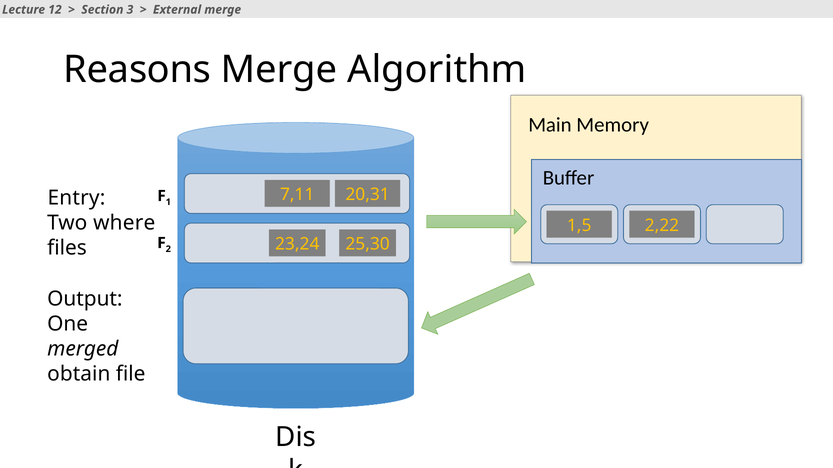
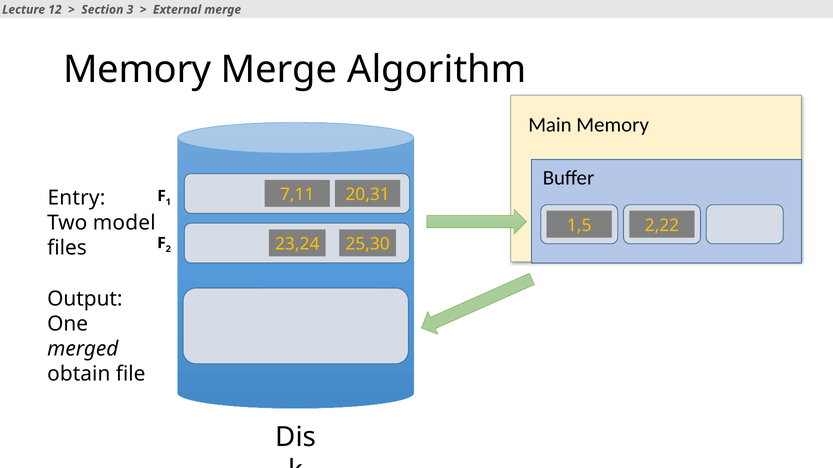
Reasons: Reasons -> Memory (137, 70)
where: where -> model (124, 223)
